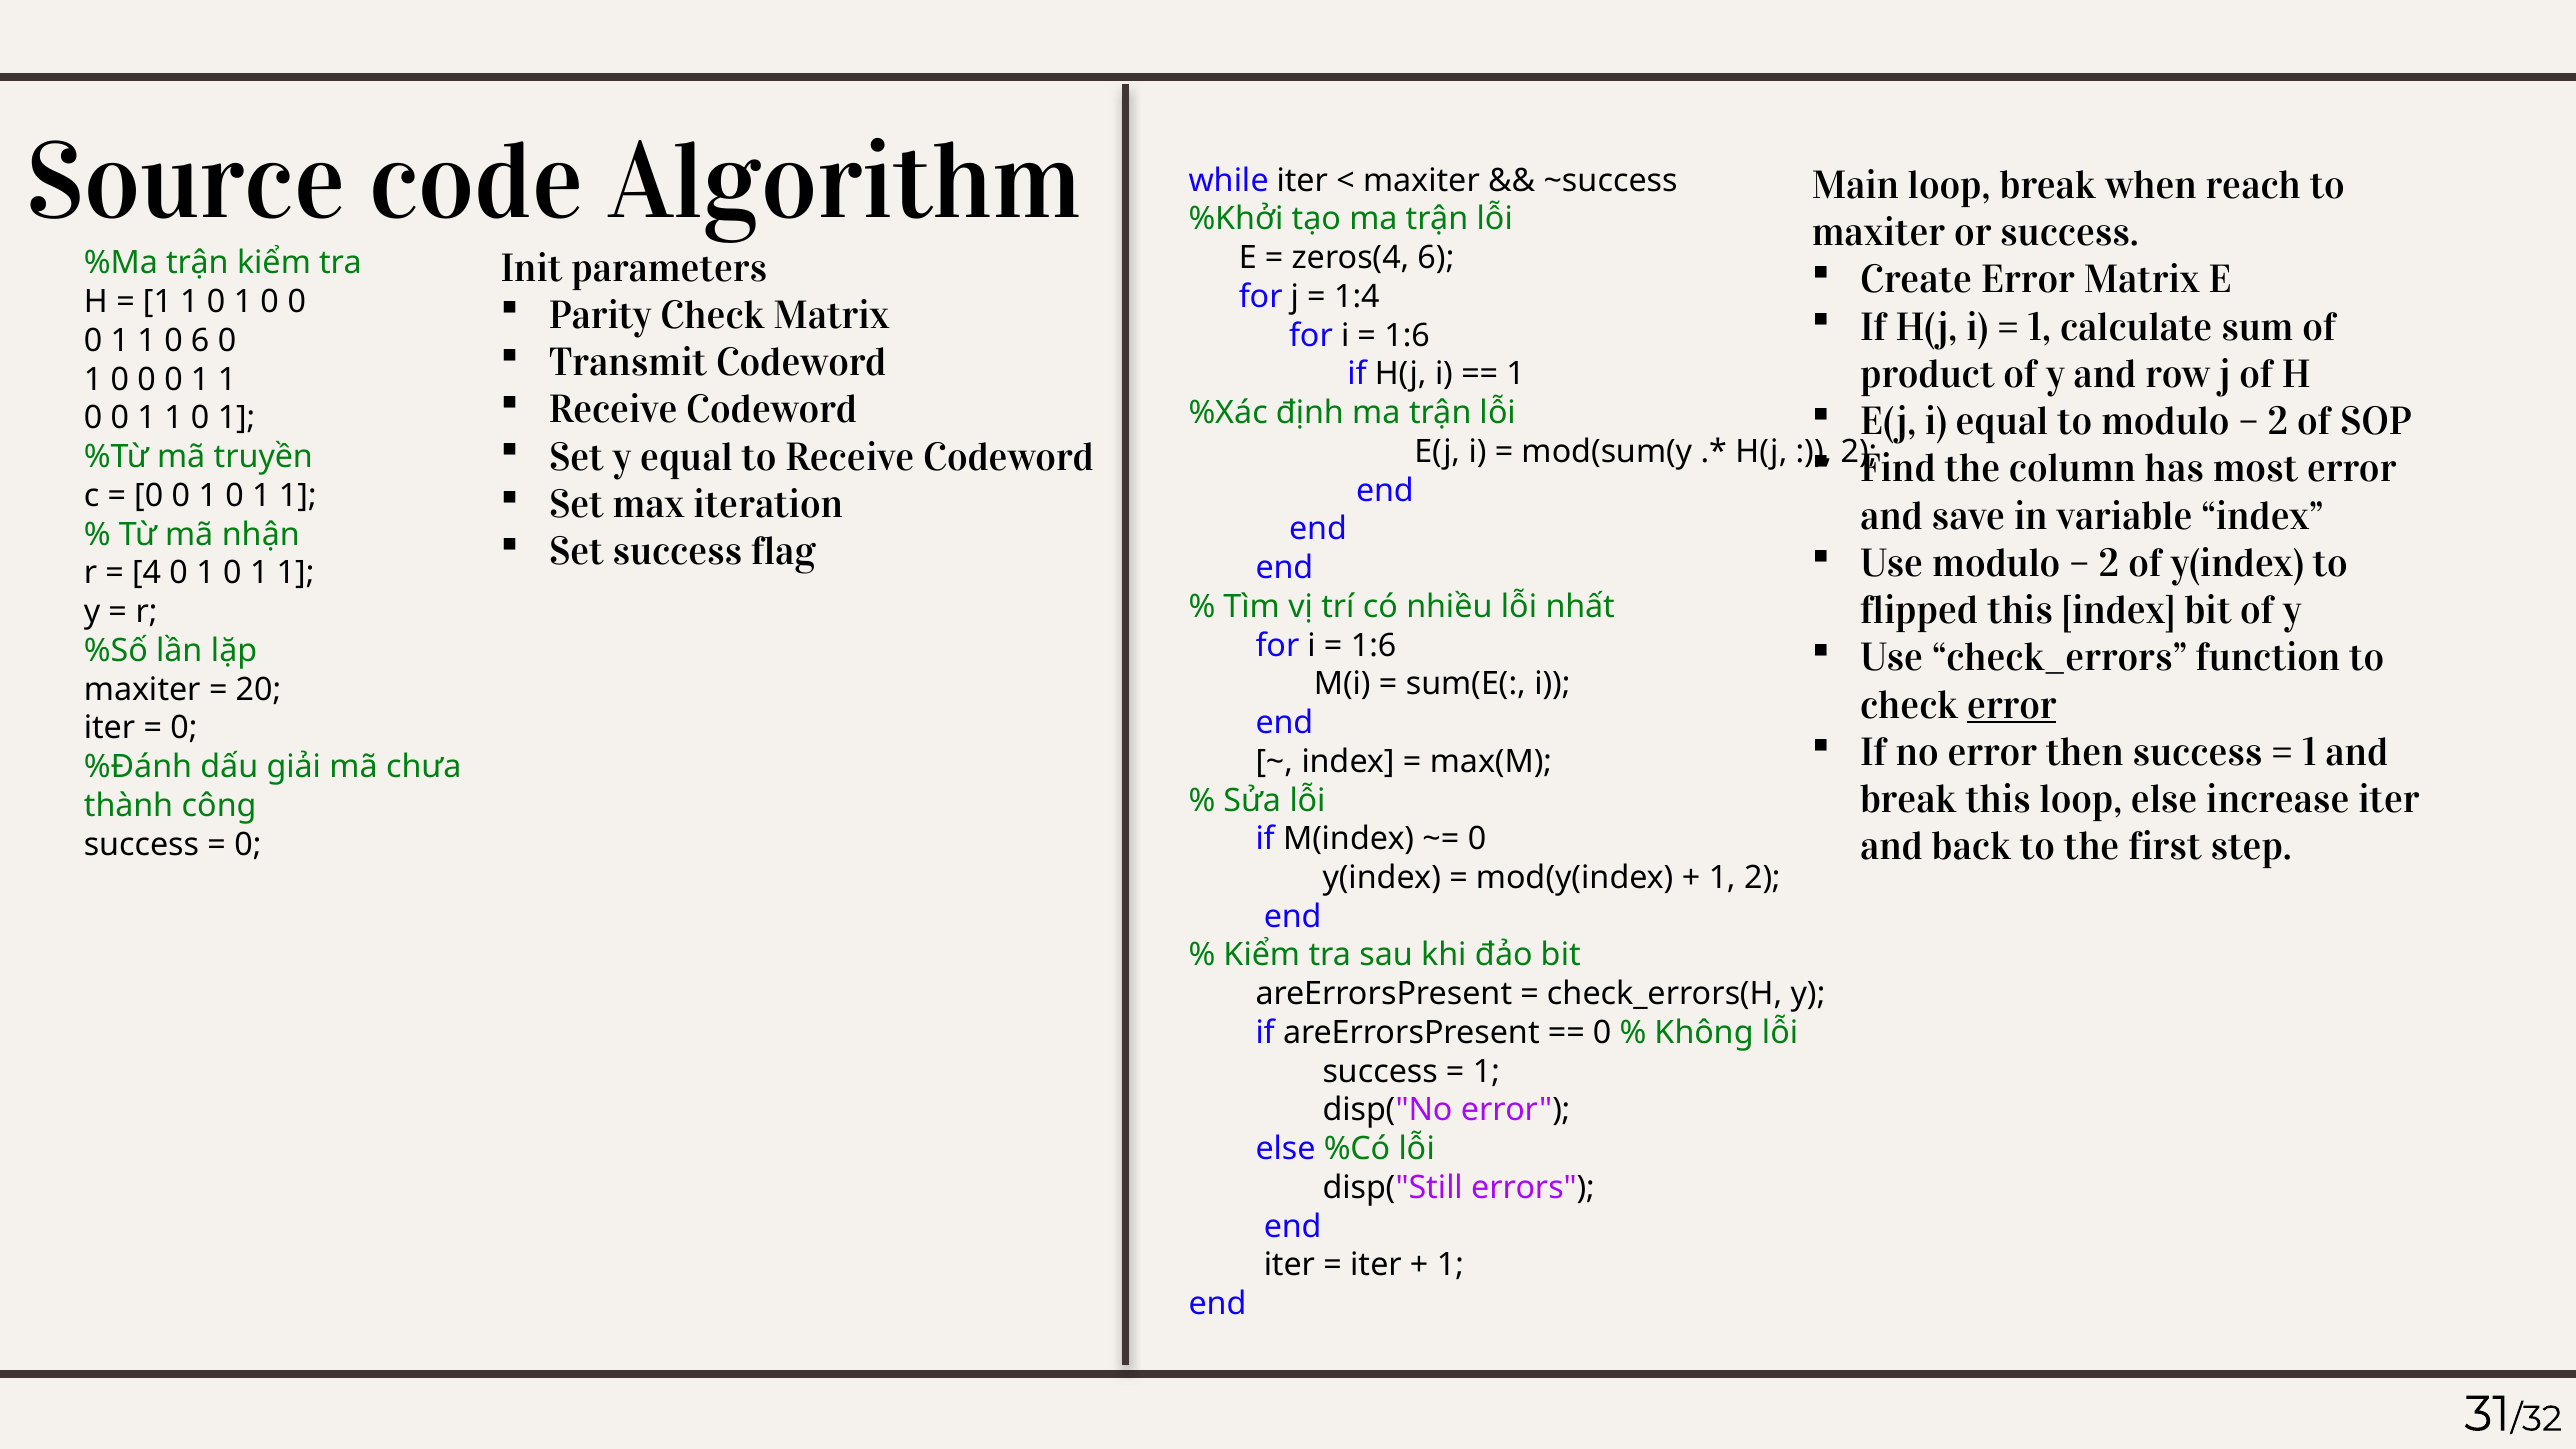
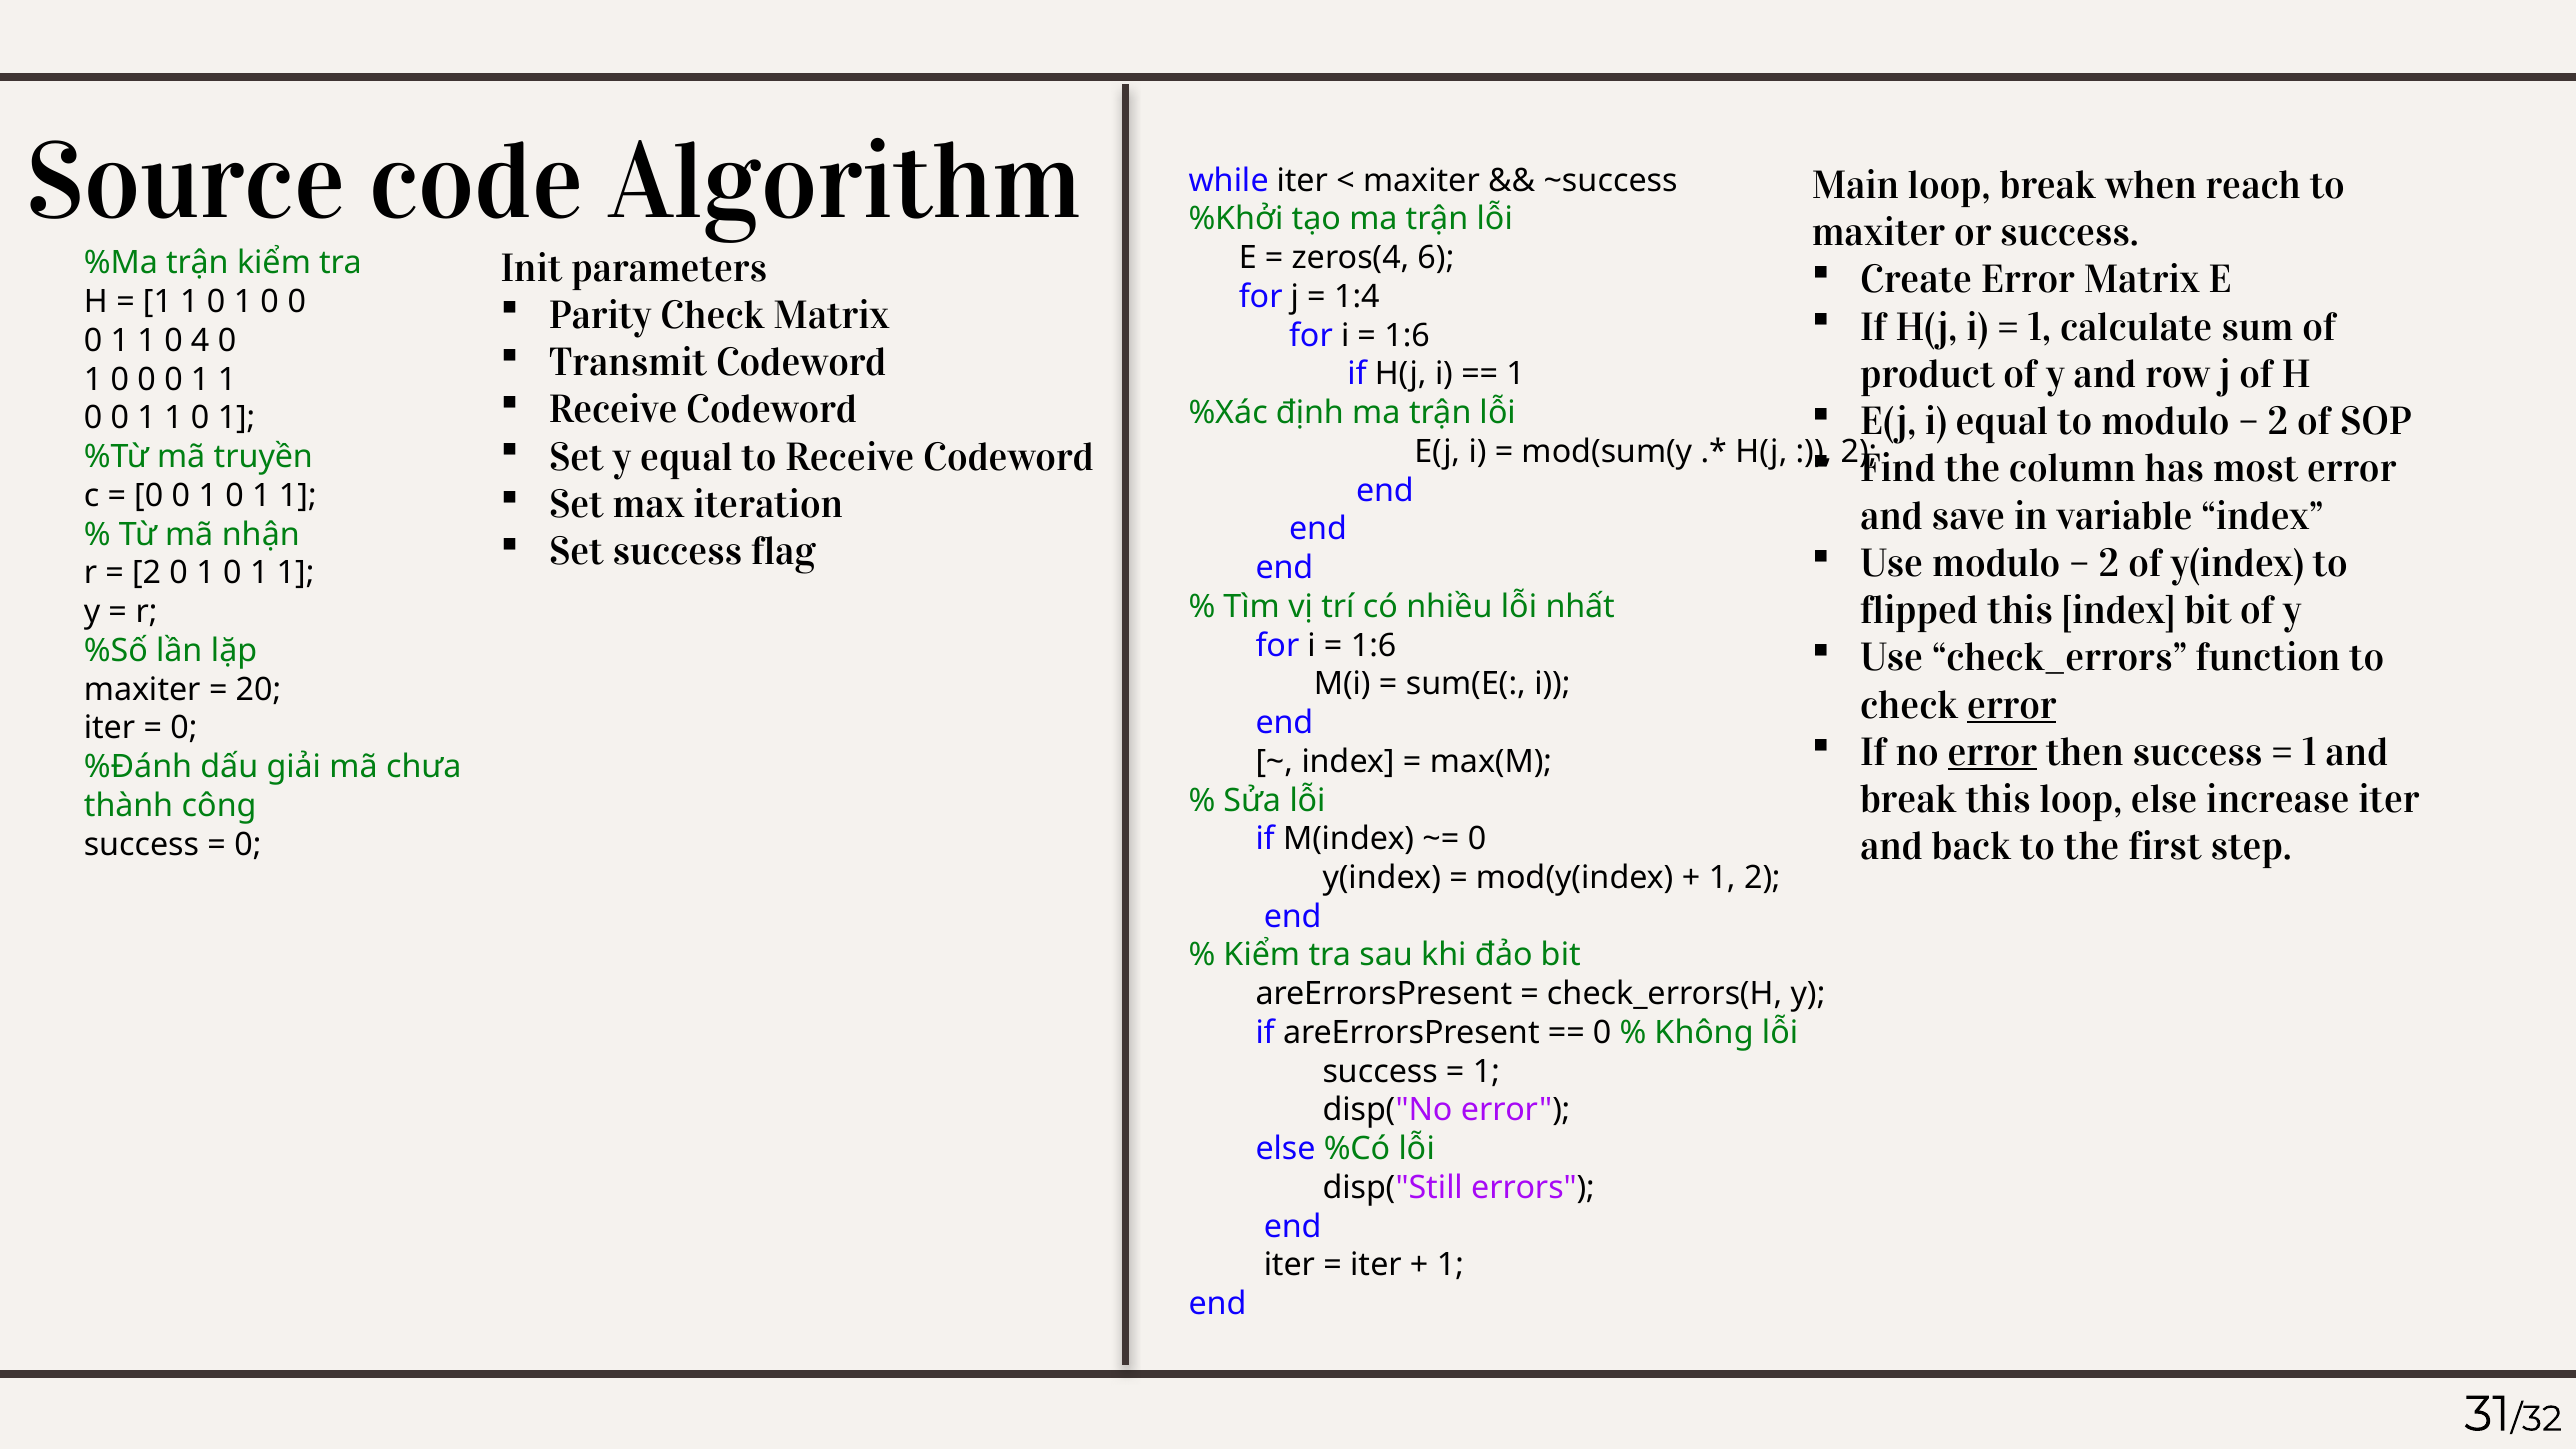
0 6: 6 -> 4 (200, 341)
4: 4 -> 2 (147, 573)
error underline: none -> present (1992, 752)
